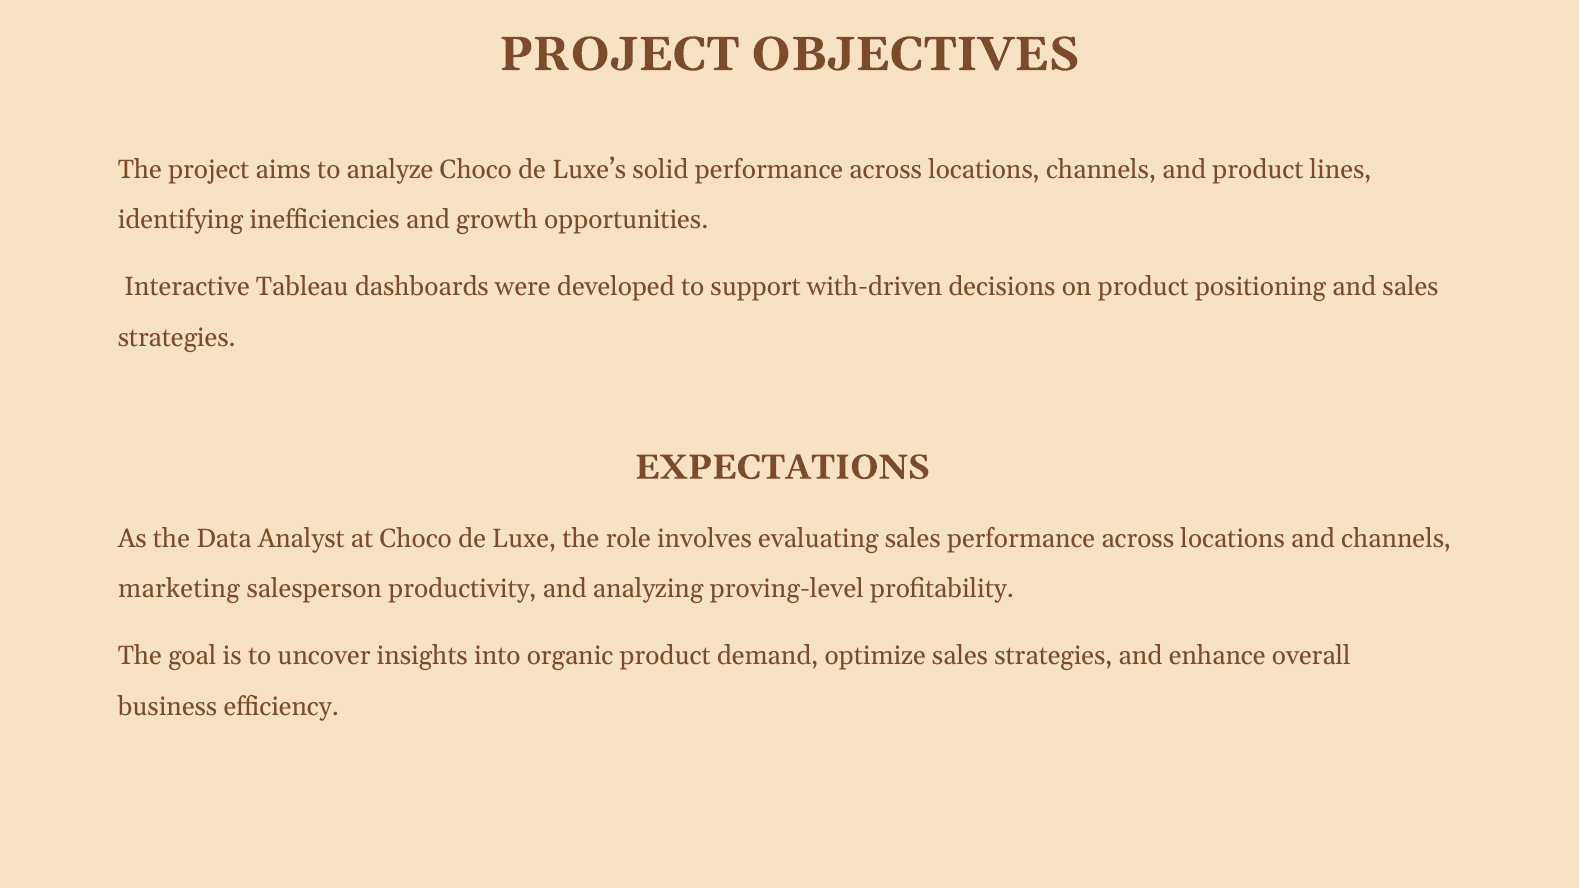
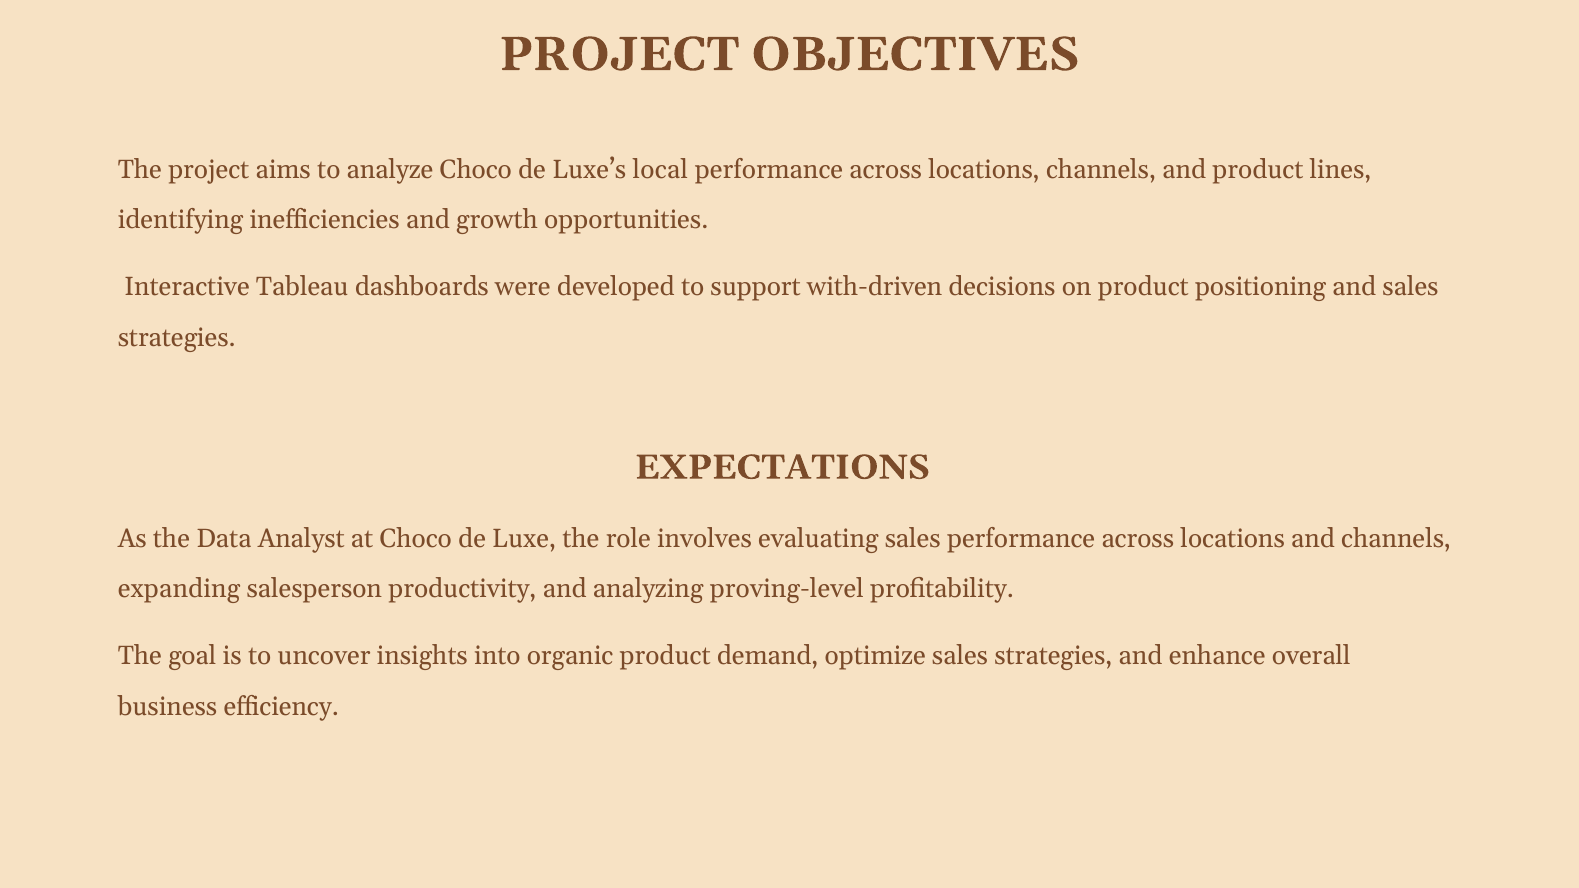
solid: solid -> local (660, 170)
marketing: marketing -> expanding (179, 589)
